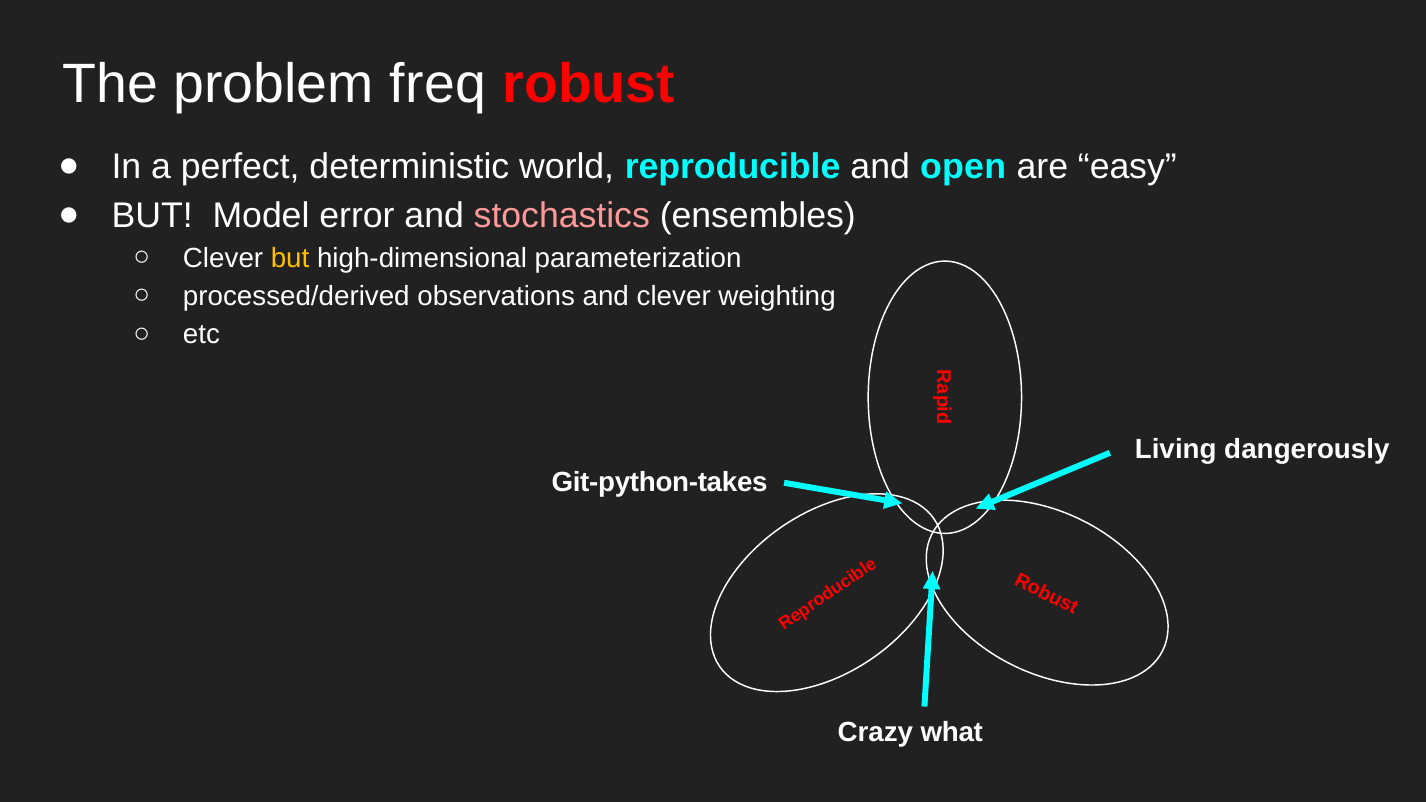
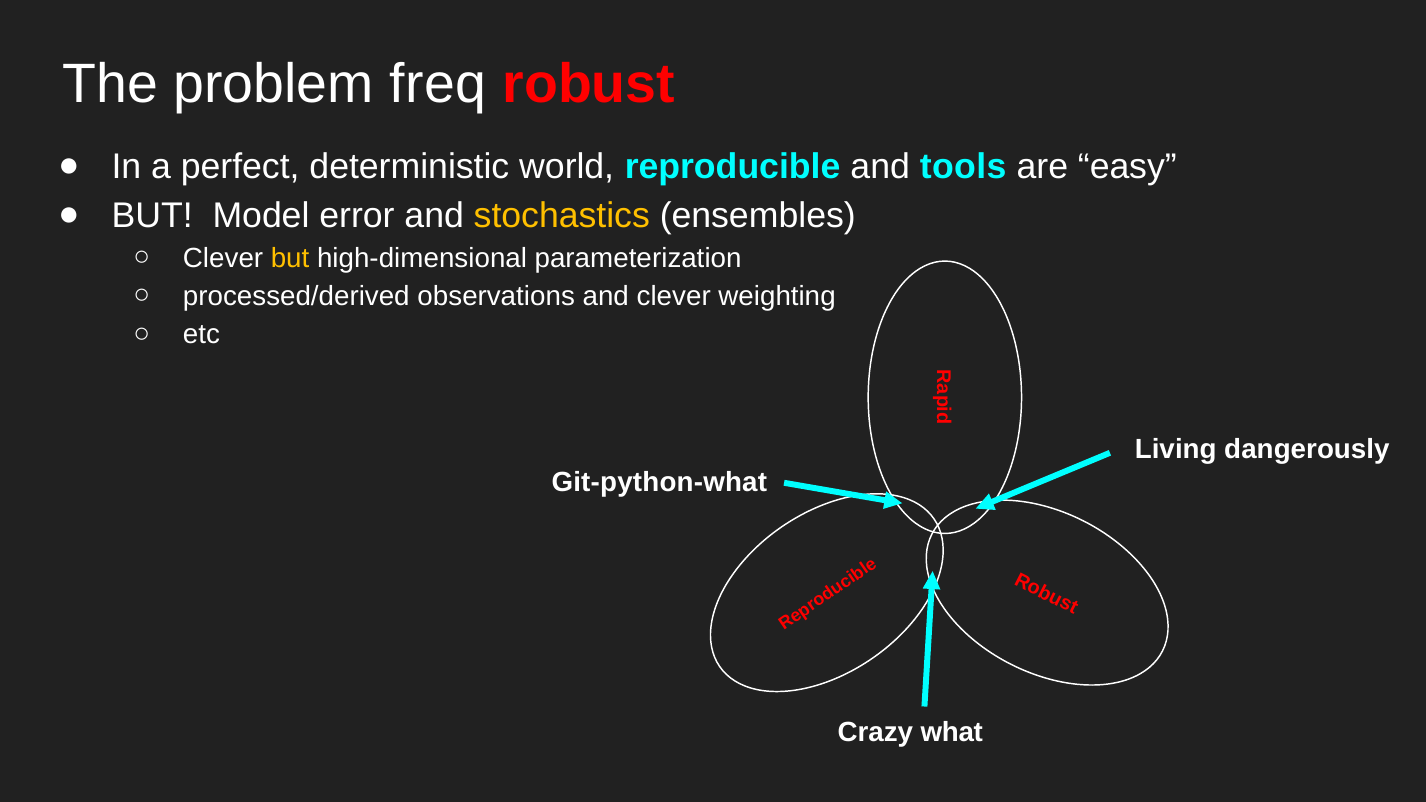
open: open -> tools (963, 166)
stochastics colour: pink -> yellow (562, 215)
Git-python-takes: Git-python-takes -> Git-python-what (659, 482)
